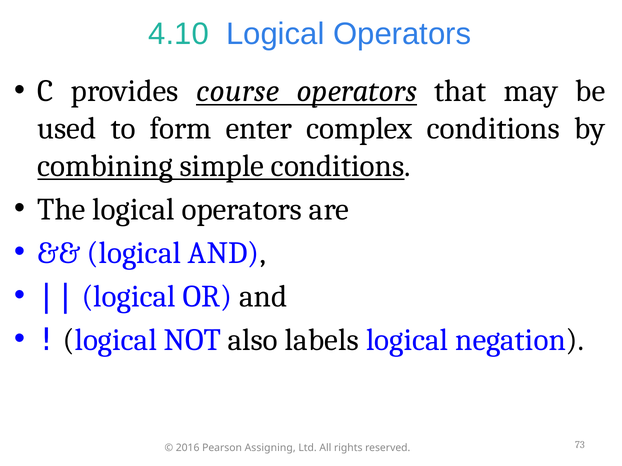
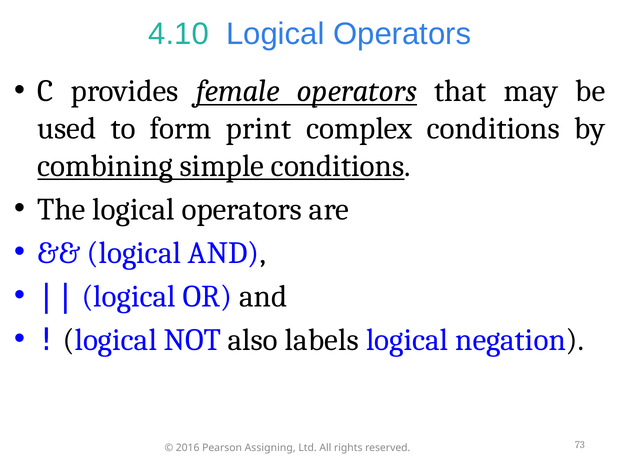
course: course -> female (238, 91)
enter: enter -> print (259, 129)
